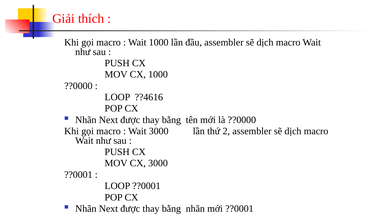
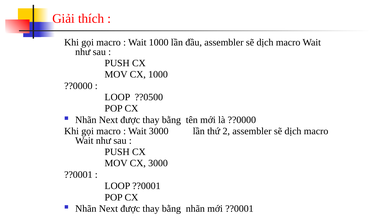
??4616: ??4616 -> ??0500 (149, 97)
